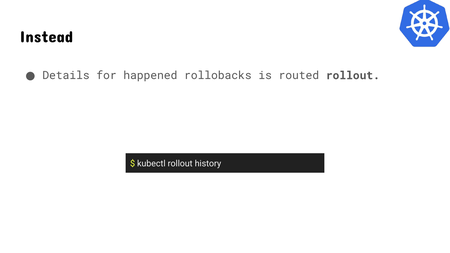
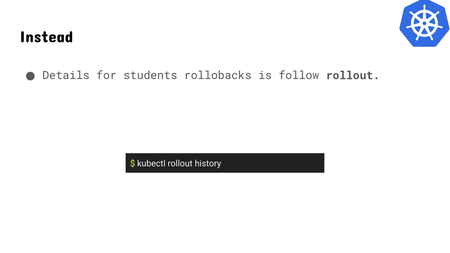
happened: happened -> students (150, 75)
routed: routed -> follow (299, 75)
